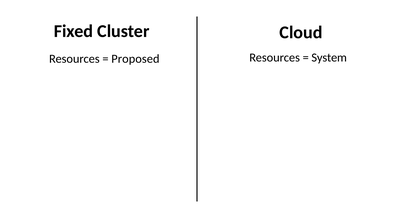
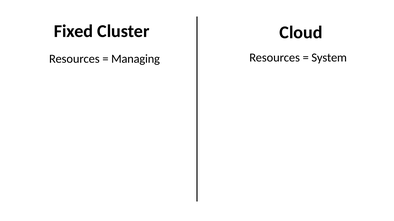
Proposed: Proposed -> Managing (136, 59)
